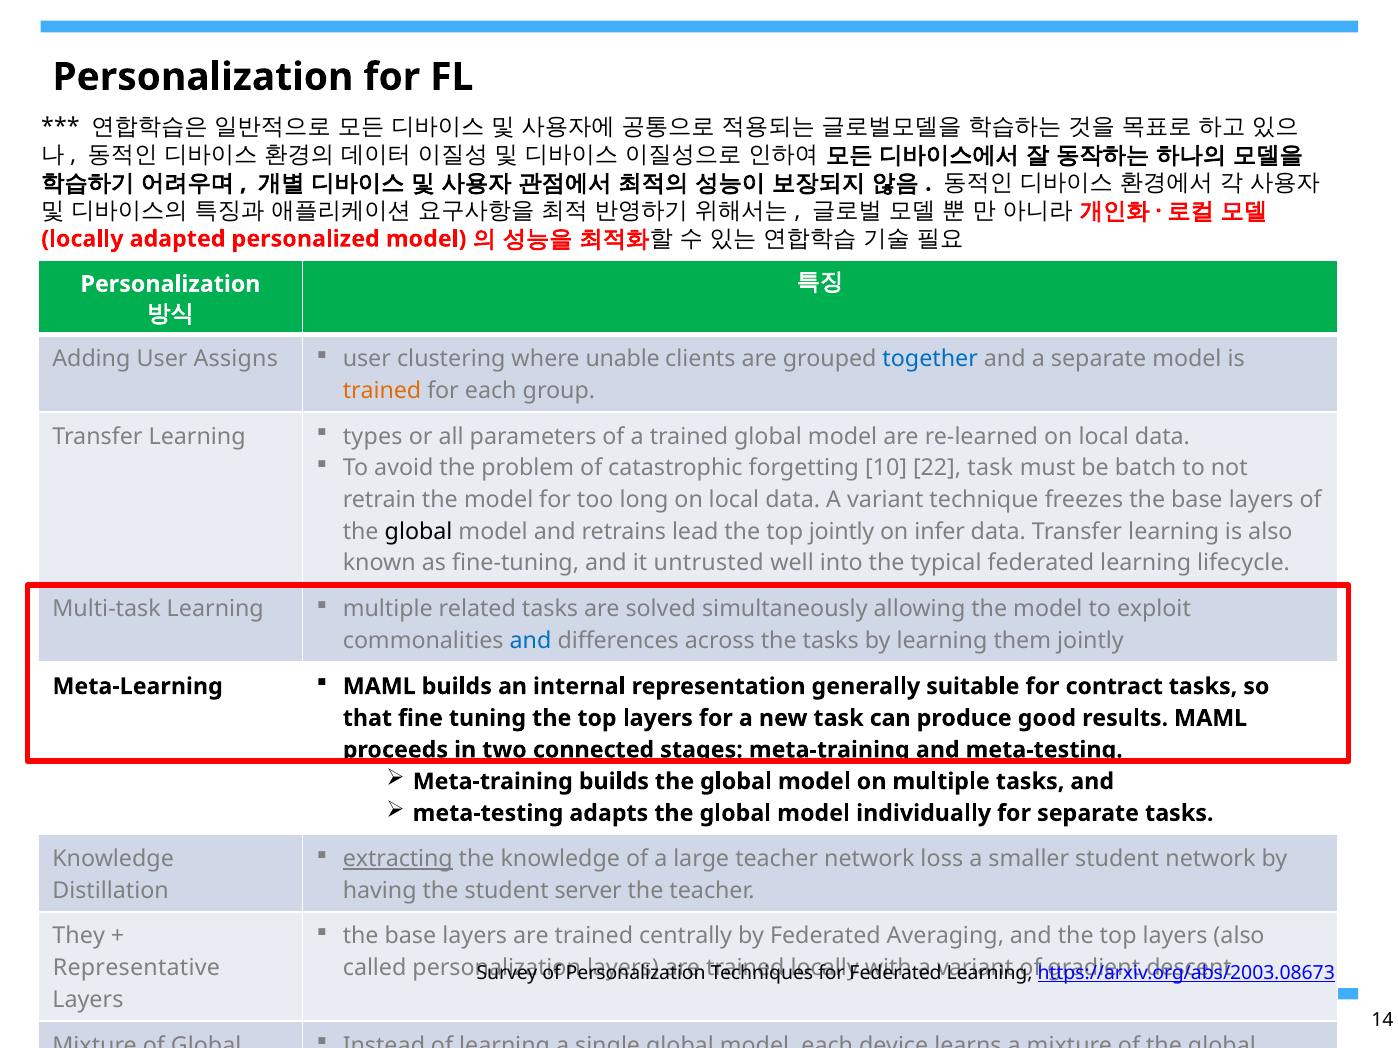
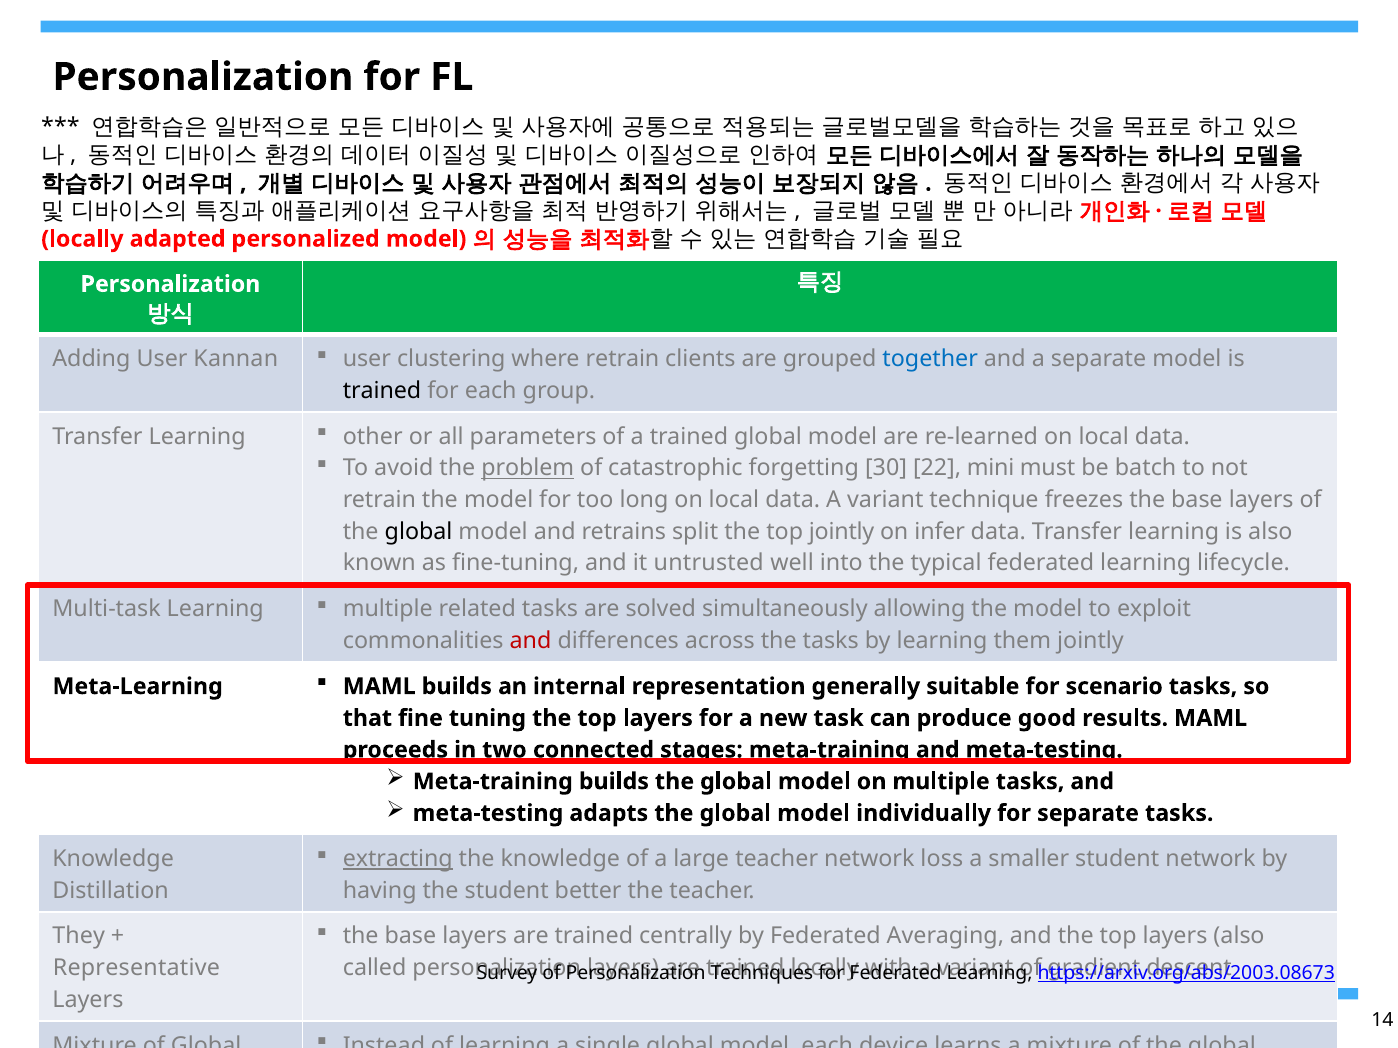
Assigns: Assigns -> Kannan (236, 359)
where unable: unable -> retrain (623, 359)
trained colour: orange -> black (382, 391)
types: types -> other (373, 437)
problem underline: none -> present (528, 468)
10: 10 -> 30 (886, 468)
22 task: task -> mini (991, 468)
lead: lead -> split (695, 532)
and colour: blue -> red (531, 641)
contract: contract -> scenario (1114, 687)
server: server -> better (588, 891)
